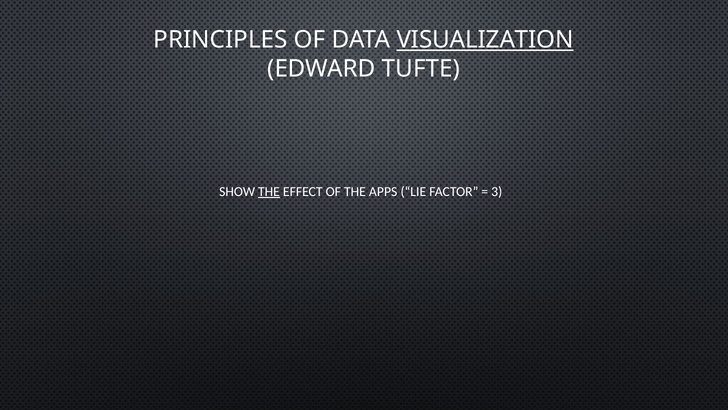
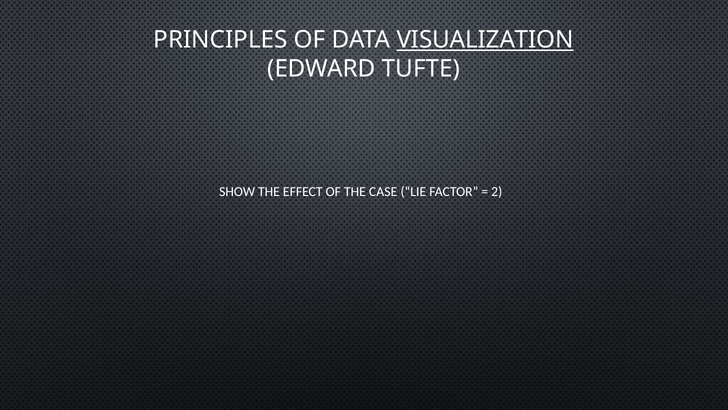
THE underline: present -> none (269, 191)
APPS: APPS -> CASE (383, 191)
3: 3 -> 2 (497, 191)
